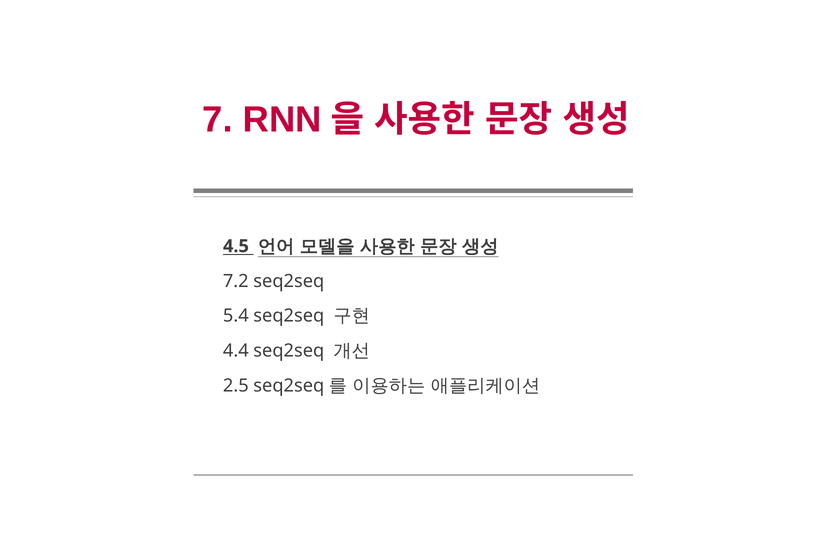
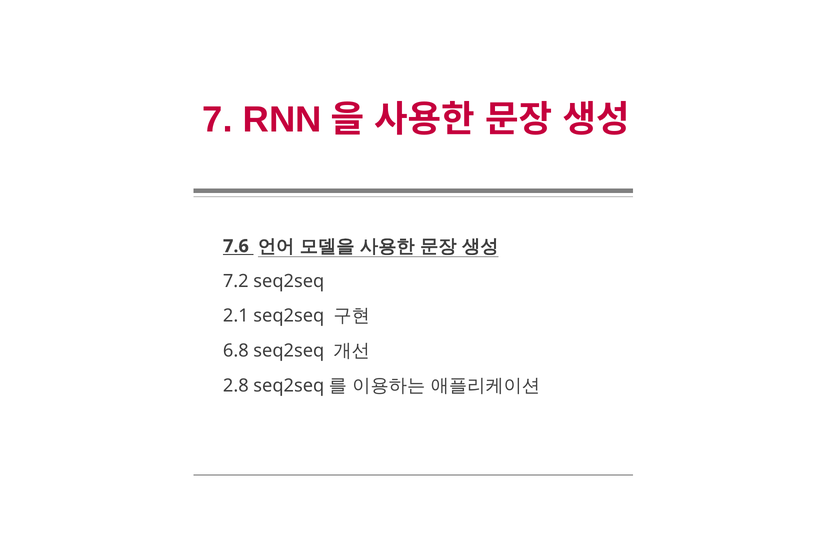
4.5: 4.5 -> 7.6 (236, 246)
5.4: 5.4 -> 2.1 (236, 316)
4.4: 4.4 -> 6.8 (236, 351)
2.5: 2.5 -> 2.8 (236, 386)
